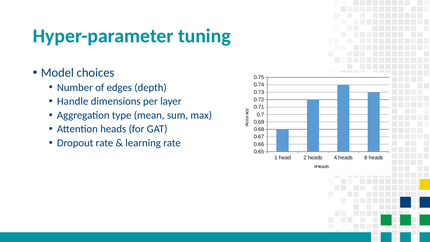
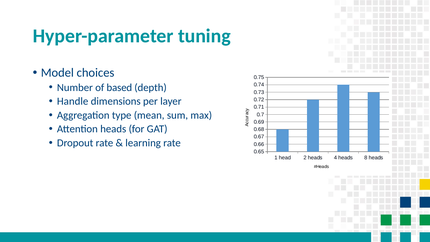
edges: edges -> based (119, 87)
